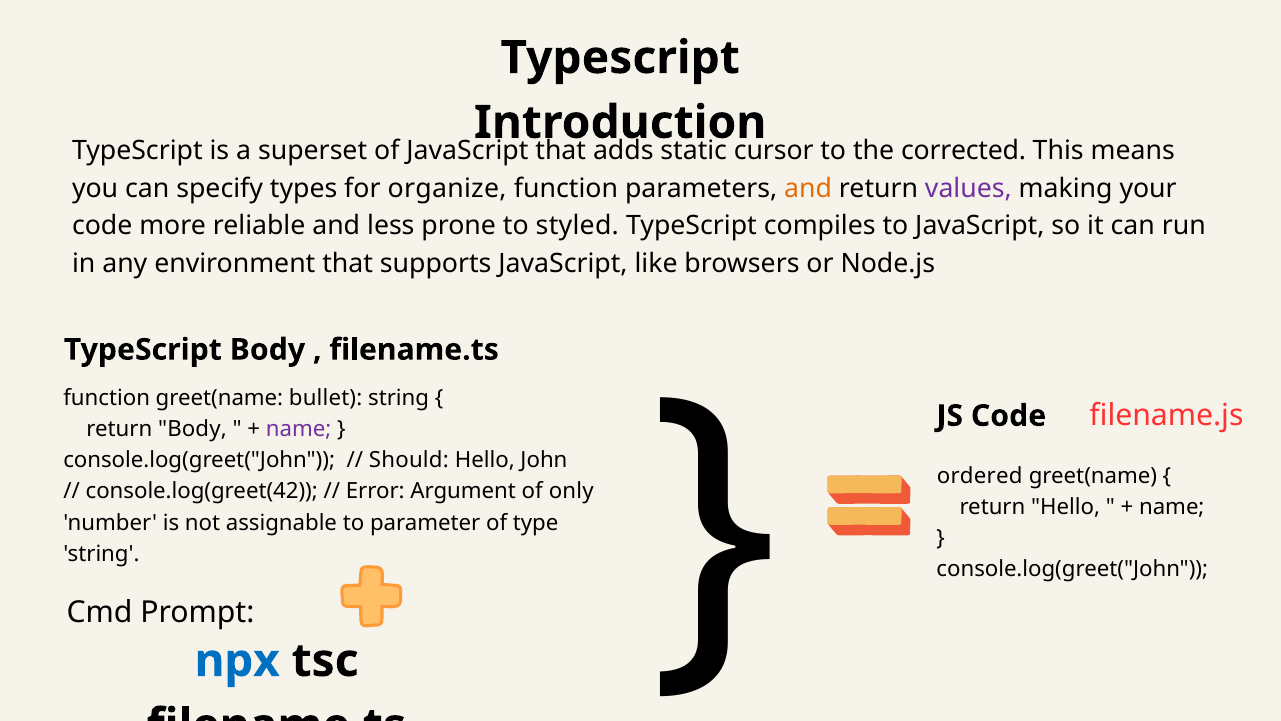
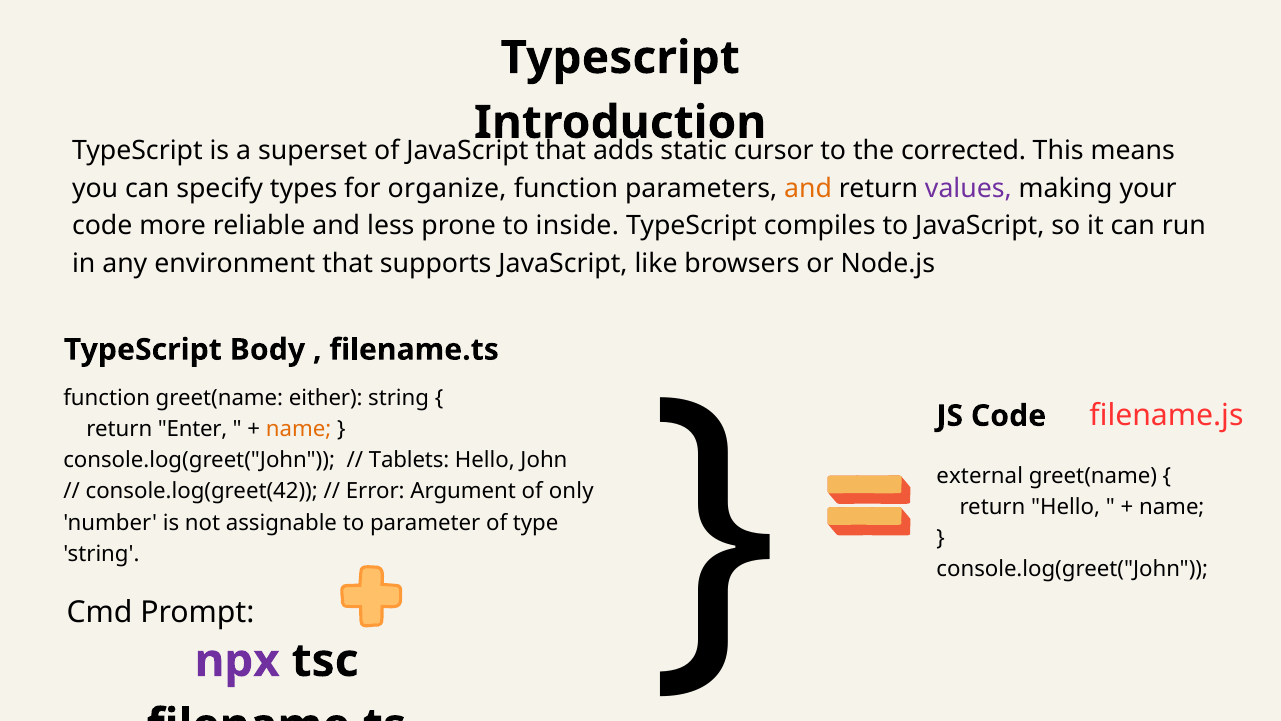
styled: styled -> inside (577, 226)
bullet: bullet -> either (326, 398)
return Body: Body -> Enter (193, 429)
name colour: purple -> orange (299, 429)
Should: Should -> Tablets (409, 460)
ordered: ordered -> external (980, 476)
npx colour: blue -> purple (237, 660)
